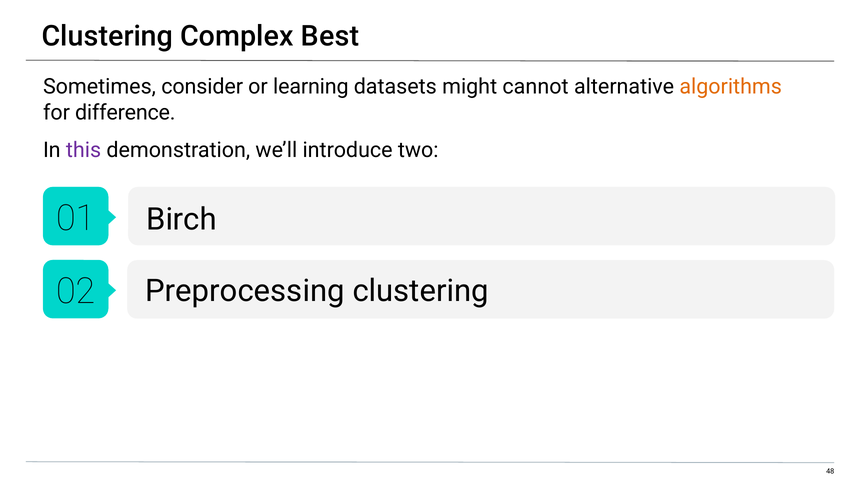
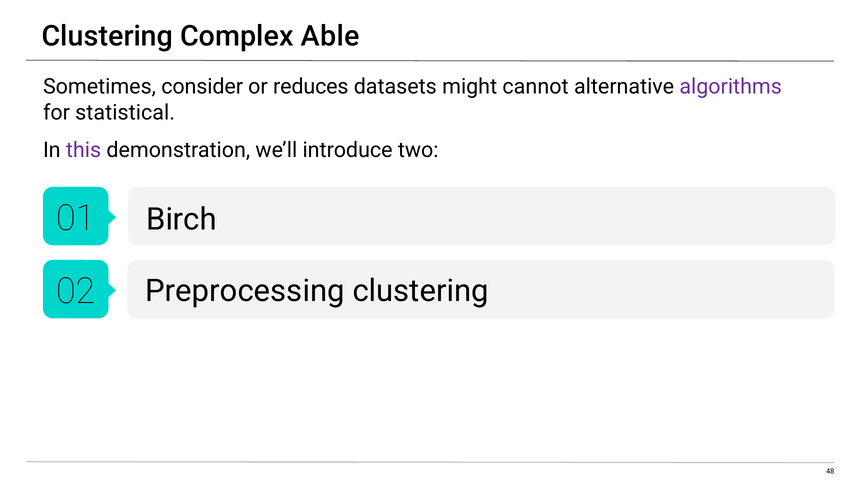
Best: Best -> Able (330, 36)
learning: learning -> reduces (311, 87)
algorithms colour: orange -> purple (731, 87)
difference: difference -> statistical (125, 112)
